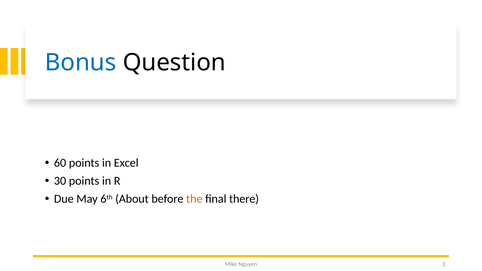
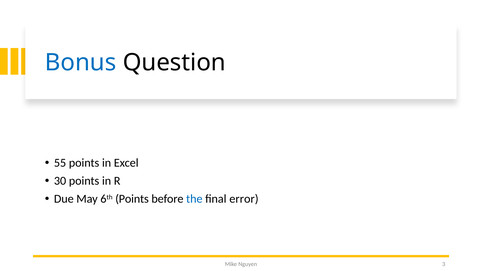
60: 60 -> 55 (60, 163)
6th About: About -> Points (132, 199)
the colour: orange -> blue (194, 199)
there: there -> error (244, 199)
